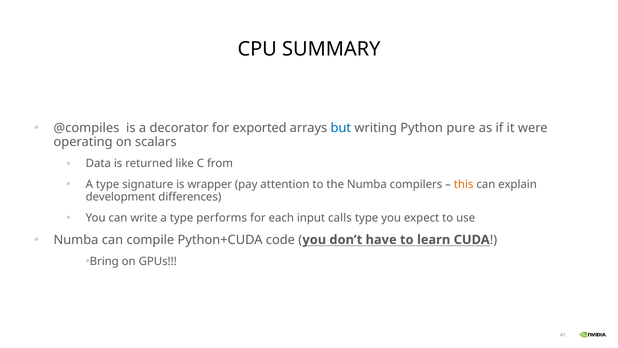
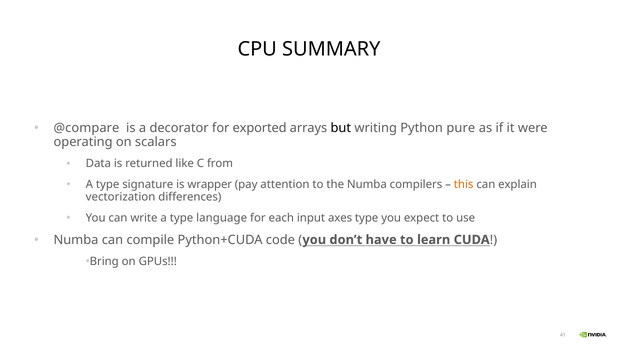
@compiles: @compiles -> @compare (86, 128)
but colour: blue -> black (341, 128)
development: development -> vectorization (121, 197)
performs: performs -> language (222, 218)
calls: calls -> axes (340, 218)
